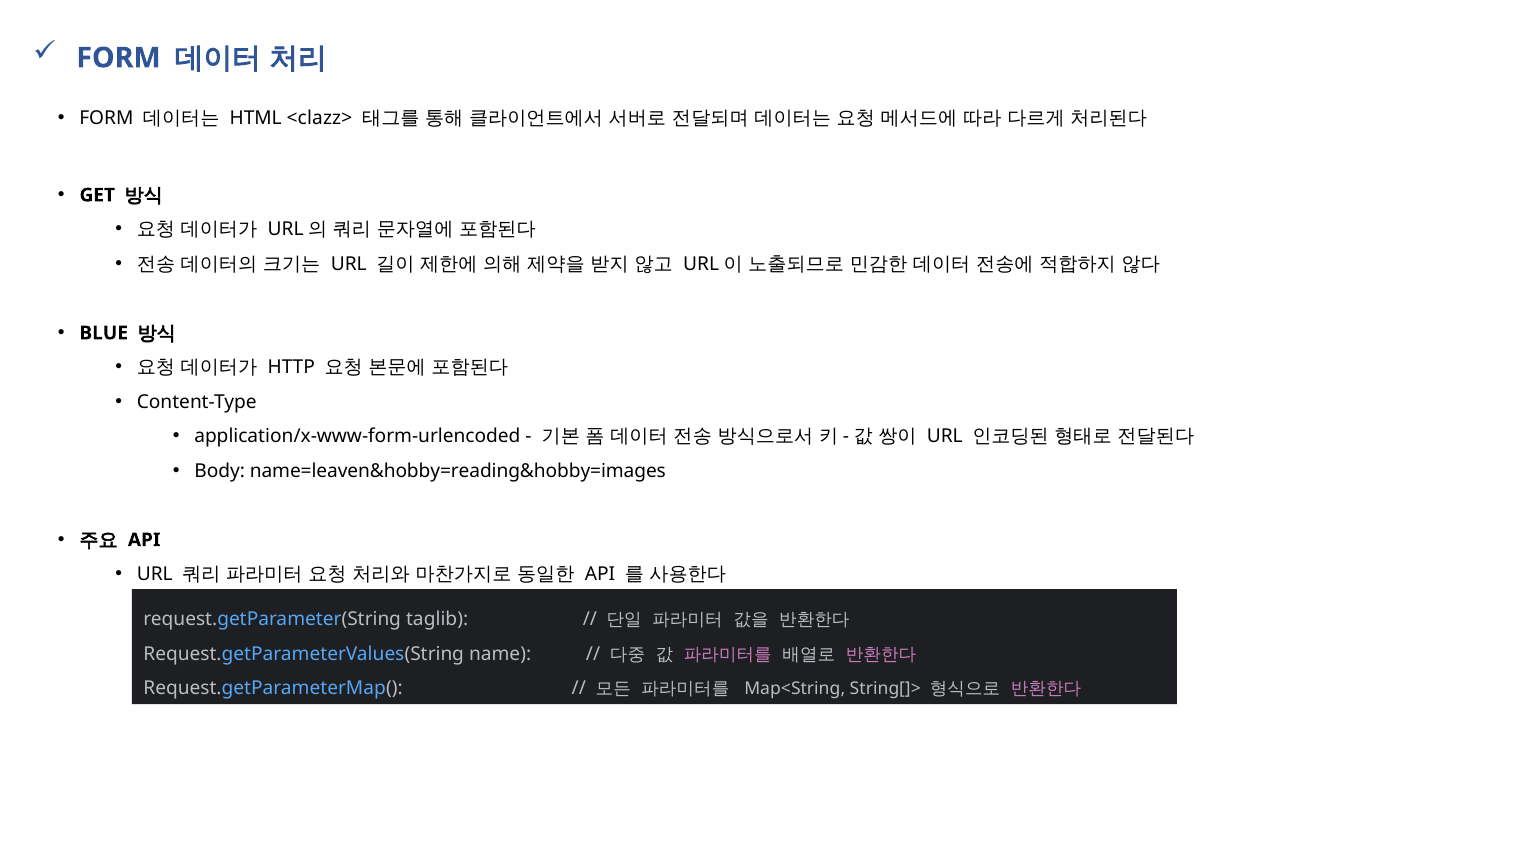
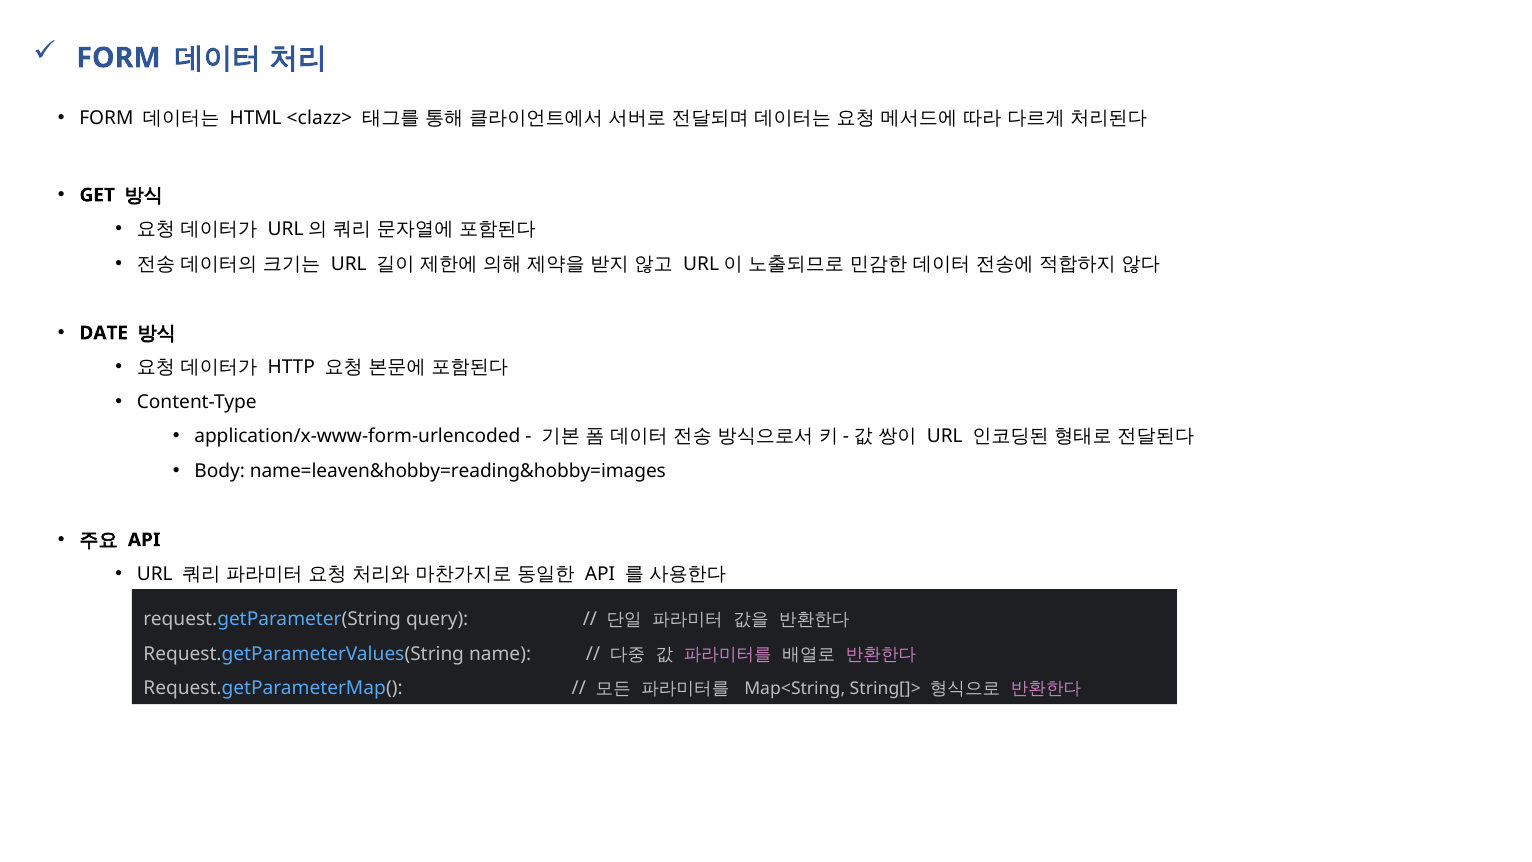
BLUE: BLUE -> DATE (104, 333)
taglib: taglib -> query (437, 619)
